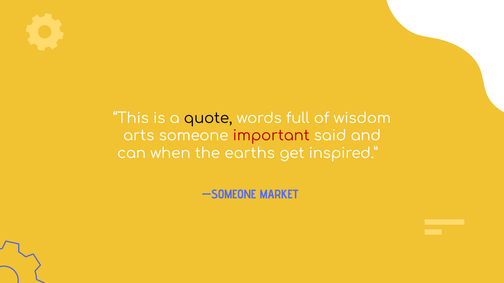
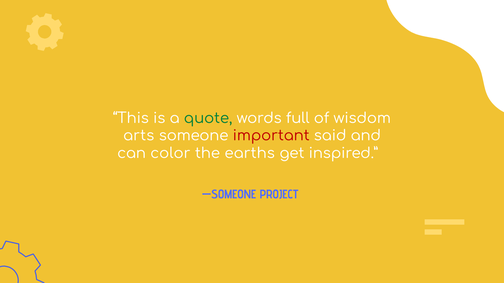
quote colour: black -> green (208, 118)
when: when -> color (170, 154)
MARKET: MARKET -> PROJECT (279, 195)
